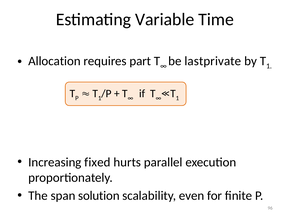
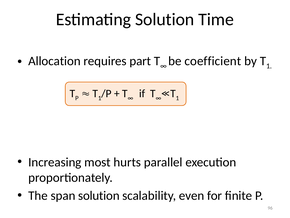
Estimating Variable: Variable -> Solution (165, 19)
lastprivate: lastprivate -> coefficient (213, 61)
fixed: fixed -> most (98, 162)
